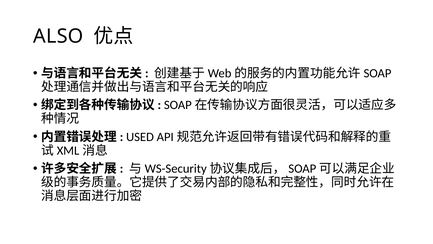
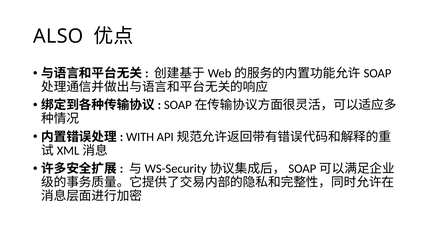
USED: USED -> WITH (140, 137)
